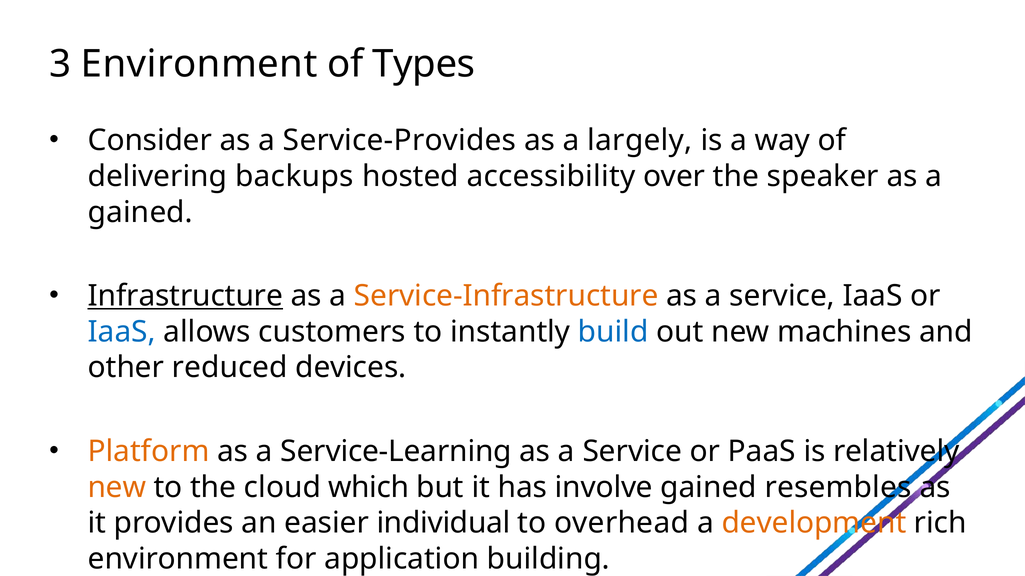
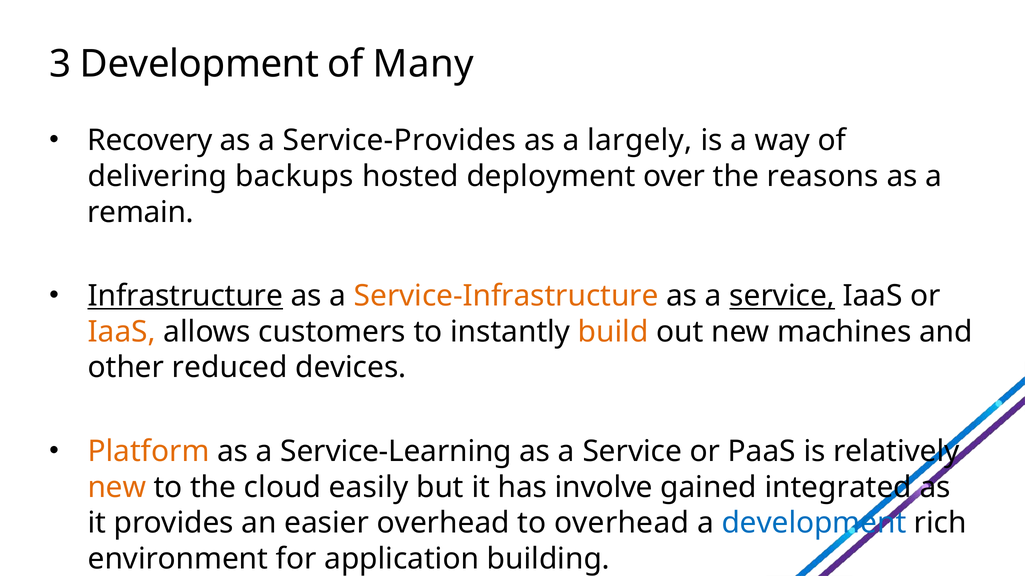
3 Environment: Environment -> Development (200, 64)
Types: Types -> Many (423, 64)
Consider: Consider -> Recovery (150, 141)
accessibility: accessibility -> deployment (551, 177)
speaker: speaker -> reasons (823, 177)
gained: gained -> remain (141, 212)
service underline: none -> present (782, 296)
IaaS colour: blue -> orange (122, 332)
build colour: blue -> orange (613, 332)
which: which -> easily (368, 488)
resembles: resembles -> integrated (838, 488)
easier individual: individual -> overhead (443, 524)
development colour: orange -> blue (814, 524)
